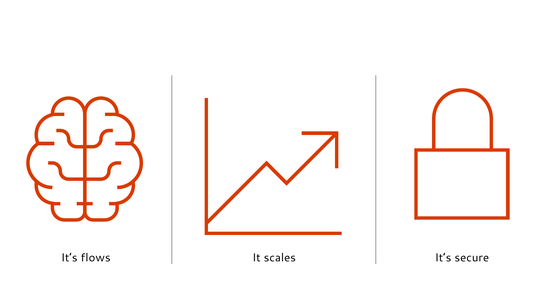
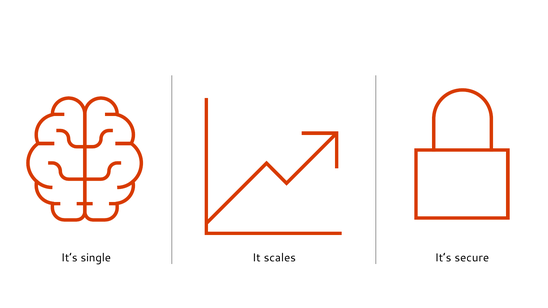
flows: flows -> single (96, 258)
